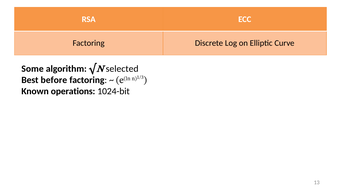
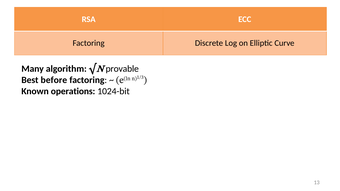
Some: Some -> Many (33, 69)
selected: selected -> provable (122, 69)
